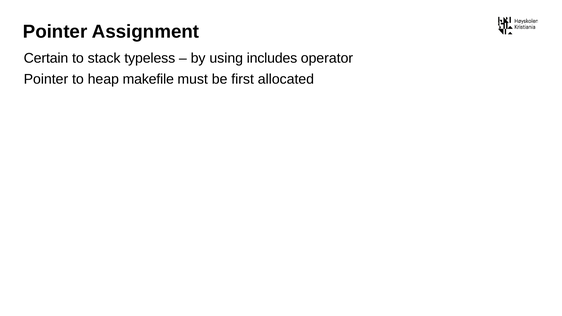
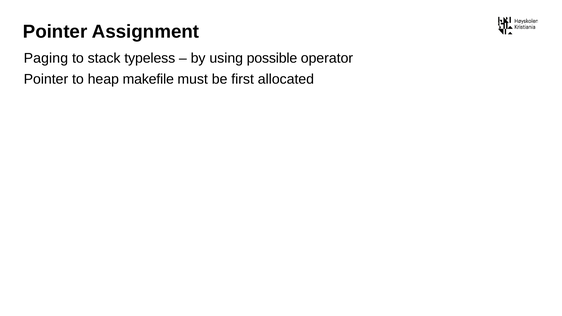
Certain: Certain -> Paging (46, 58)
includes: includes -> possible (272, 58)
